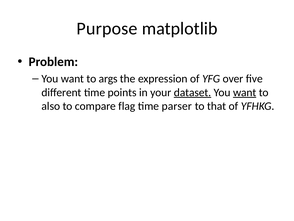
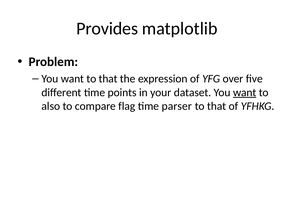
Purpose: Purpose -> Provides (107, 28)
want to args: args -> that (108, 79)
dataset underline: present -> none (193, 92)
